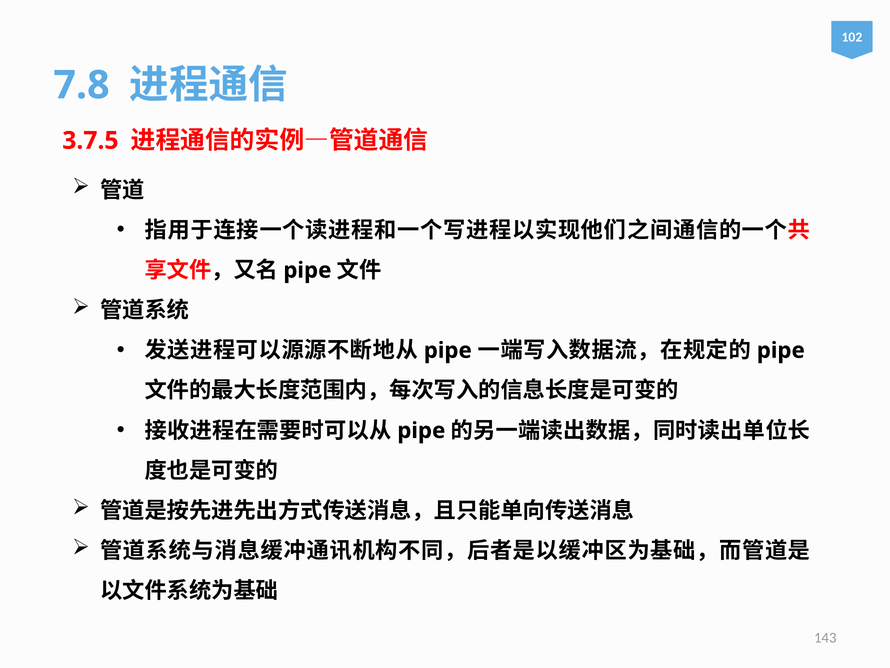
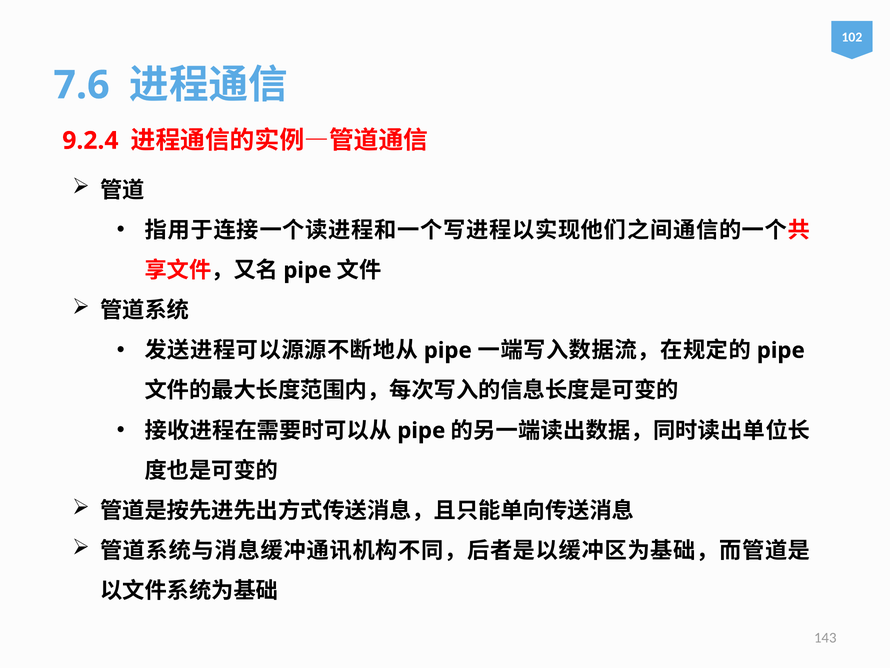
7.8: 7.8 -> 7.6 (82, 85)
3.7.5: 3.7.5 -> 9.2.4 (90, 141)
